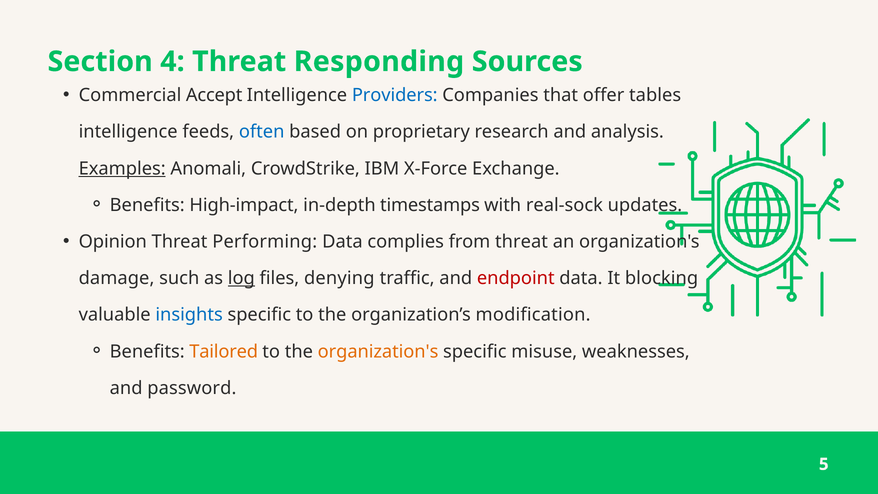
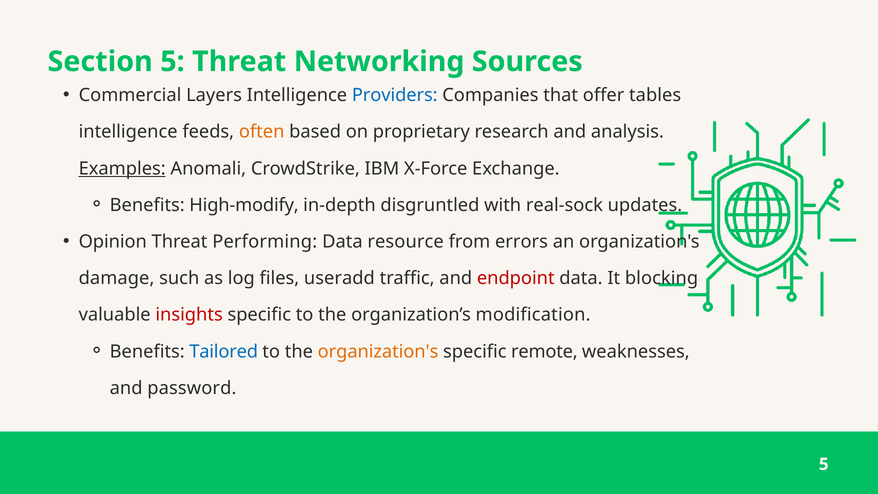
Section 4: 4 -> 5 (172, 62)
Responding: Responding -> Networking (379, 62)
Accept: Accept -> Layers (214, 95)
often colour: blue -> orange (262, 132)
High-impact: High-impact -> High-modify (244, 205)
timestamps: timestamps -> disgruntled (430, 205)
complies: complies -> resource (406, 242)
from threat: threat -> errors (521, 242)
log underline: present -> none (241, 278)
denying: denying -> useradd (339, 278)
insights colour: blue -> red (189, 315)
Tailored colour: orange -> blue (224, 351)
misuse: misuse -> remote (544, 351)
